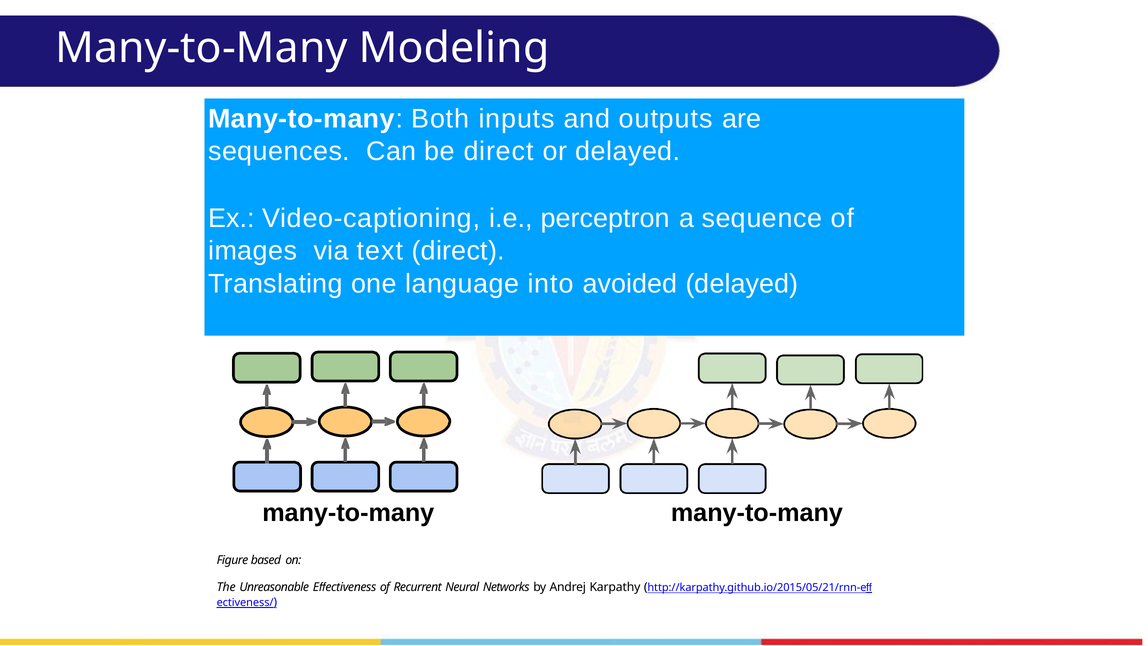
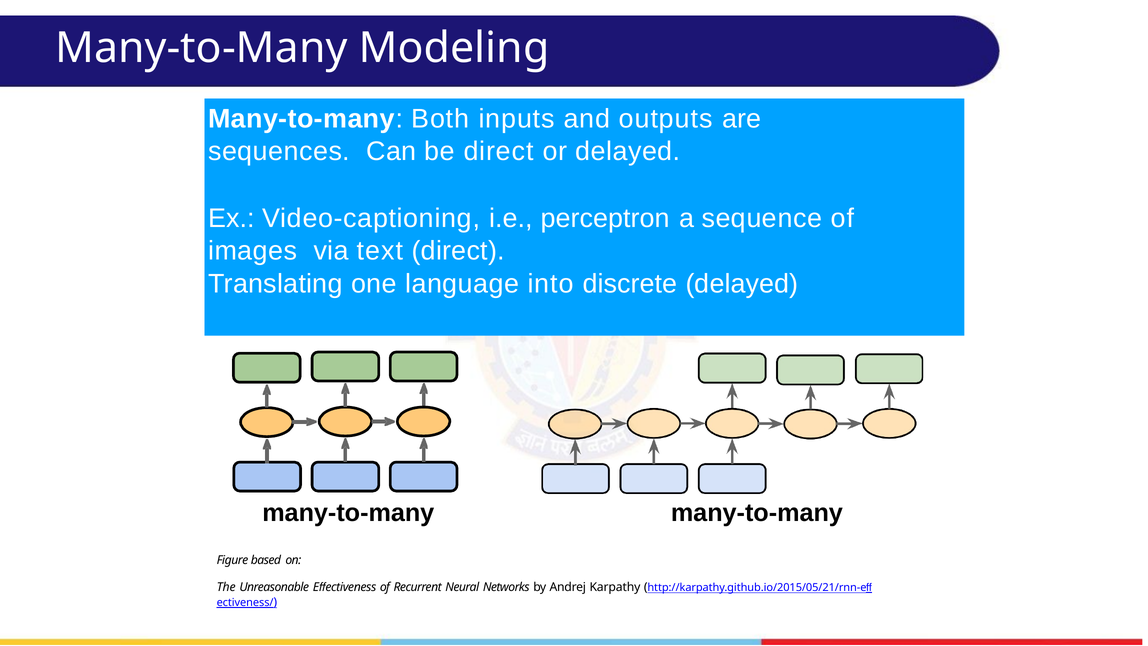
avoided: avoided -> discrete (630, 284)
